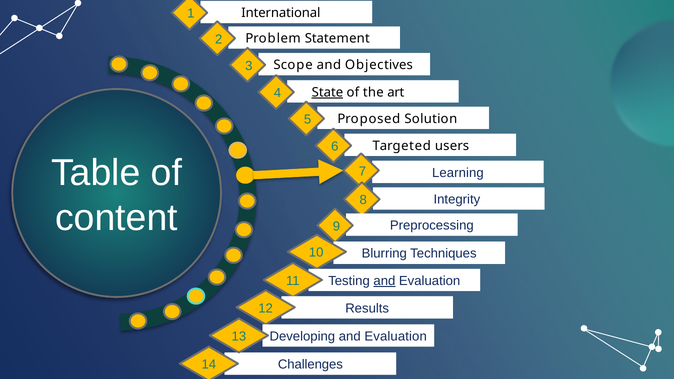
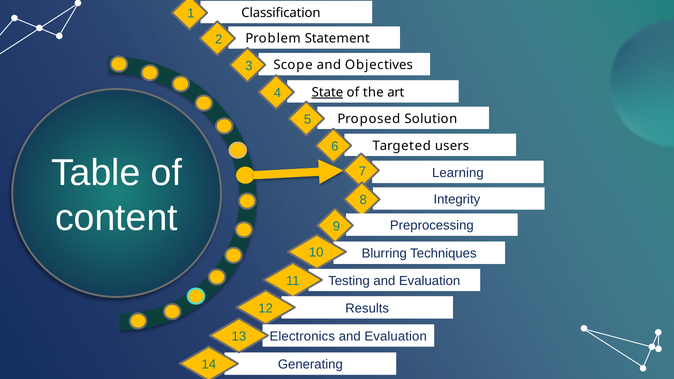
International: International -> Classification (281, 13)
and underline: present -> none (384, 281)
Developing: Developing -> Electronics (302, 337)
Challenges: Challenges -> Generating (310, 365)
